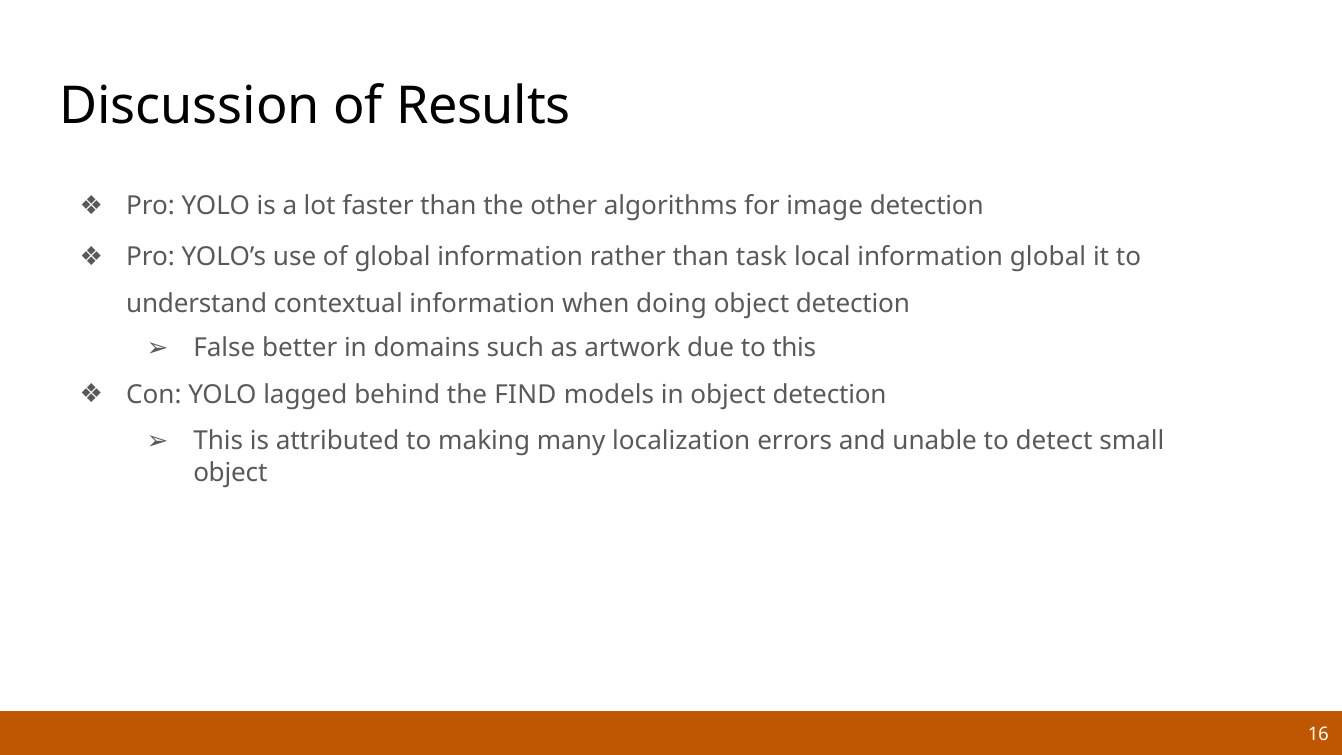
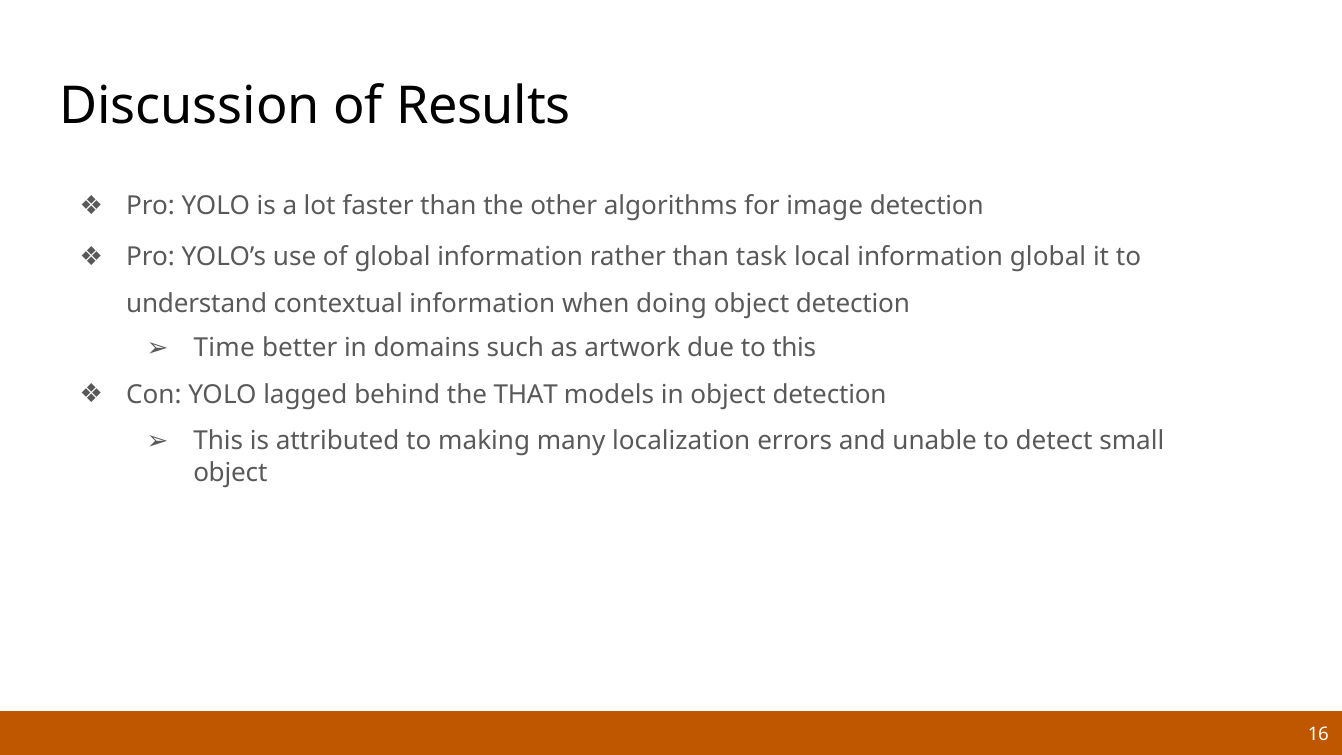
False: False -> Time (224, 348)
FIND: FIND -> THAT (526, 394)
